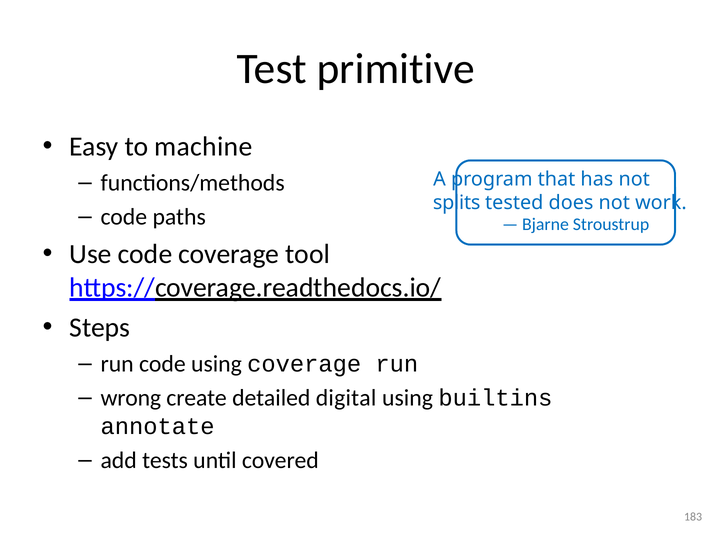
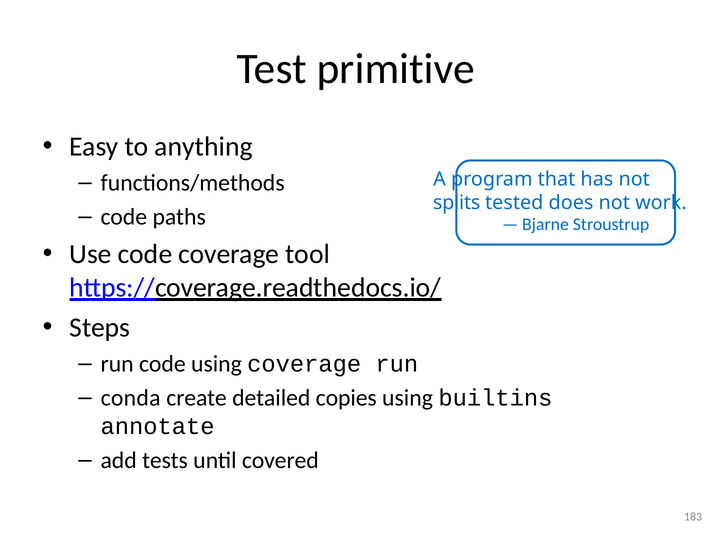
machine: machine -> anything (204, 147)
wrong: wrong -> conda (131, 398)
digital: digital -> copies (346, 398)
